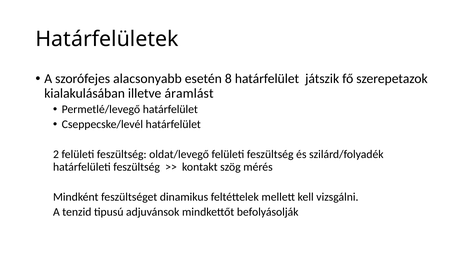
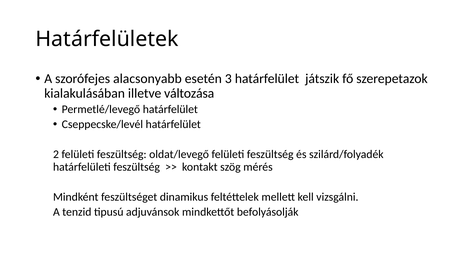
8: 8 -> 3 (228, 79)
áramlást: áramlást -> változása (189, 93)
